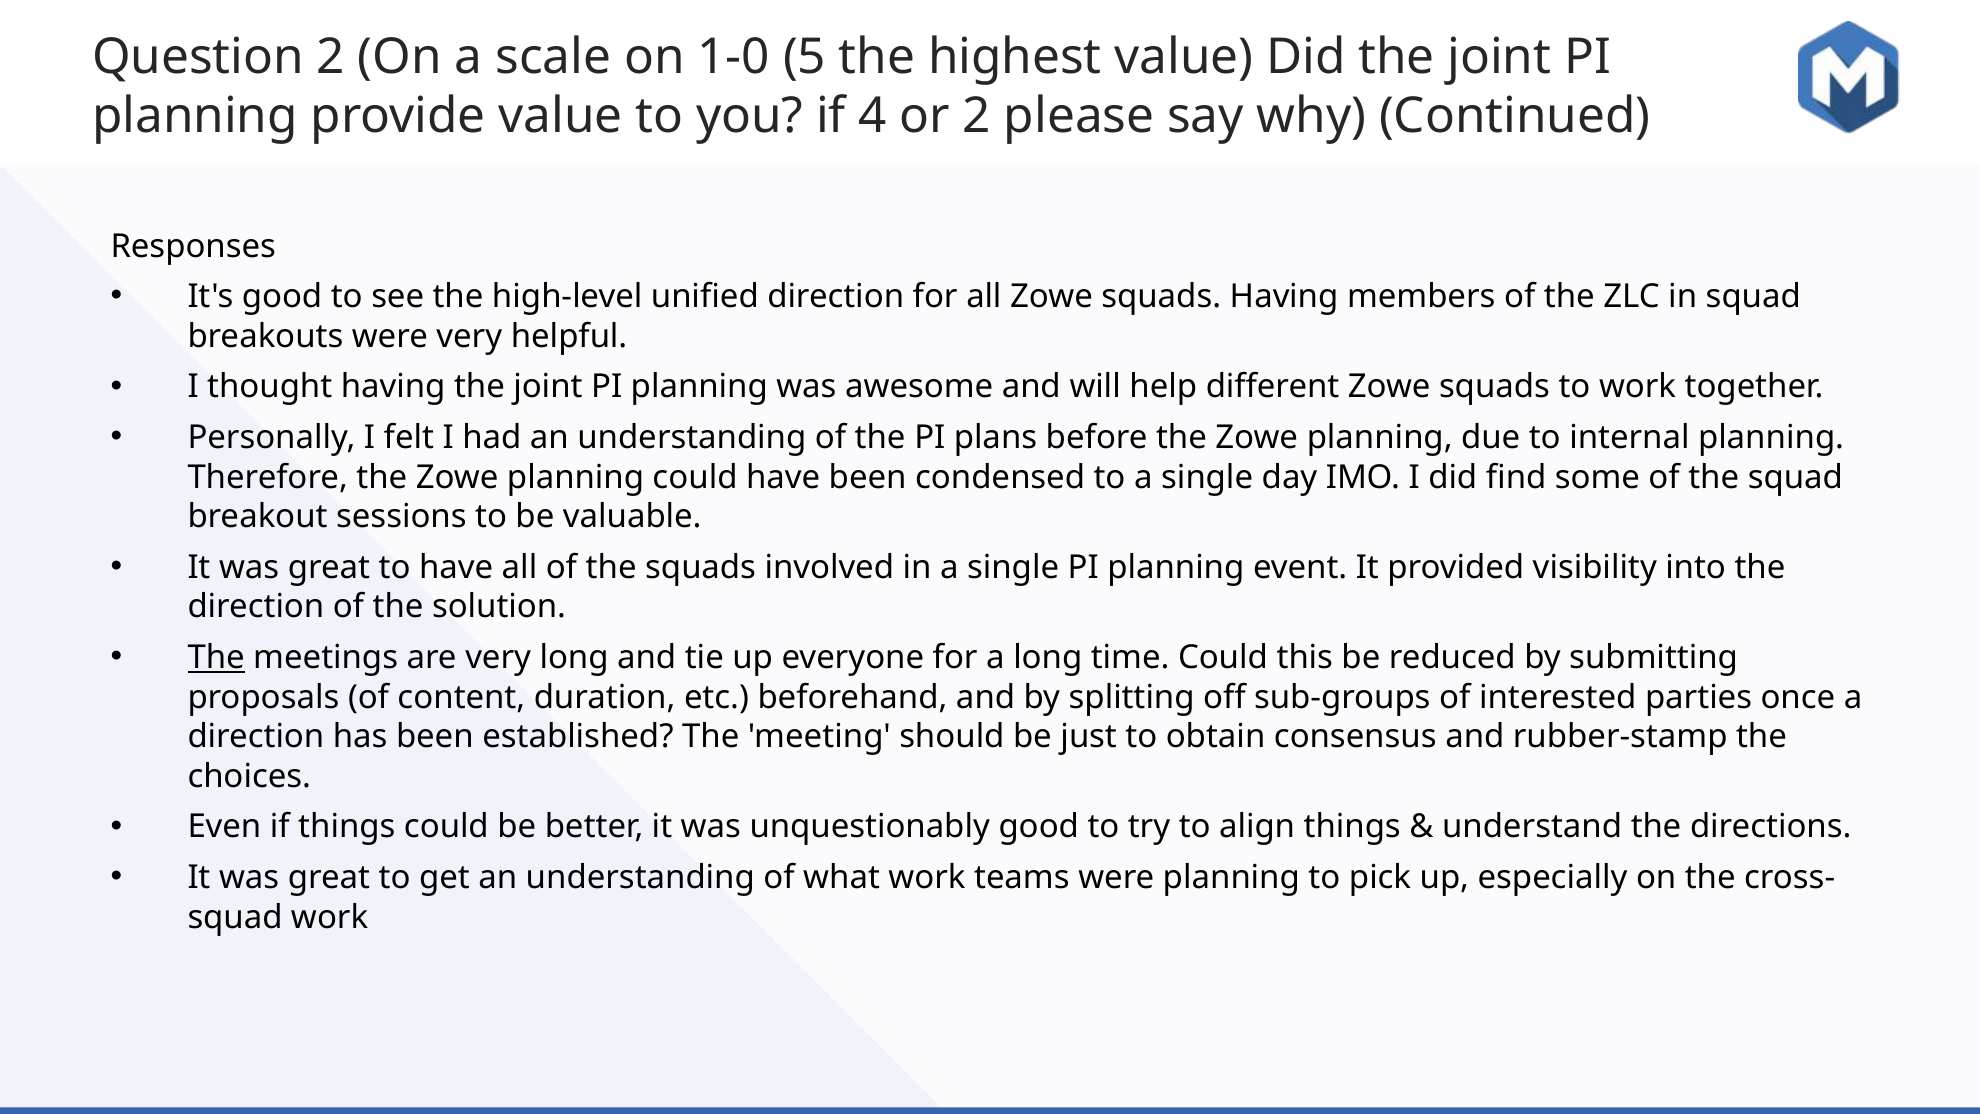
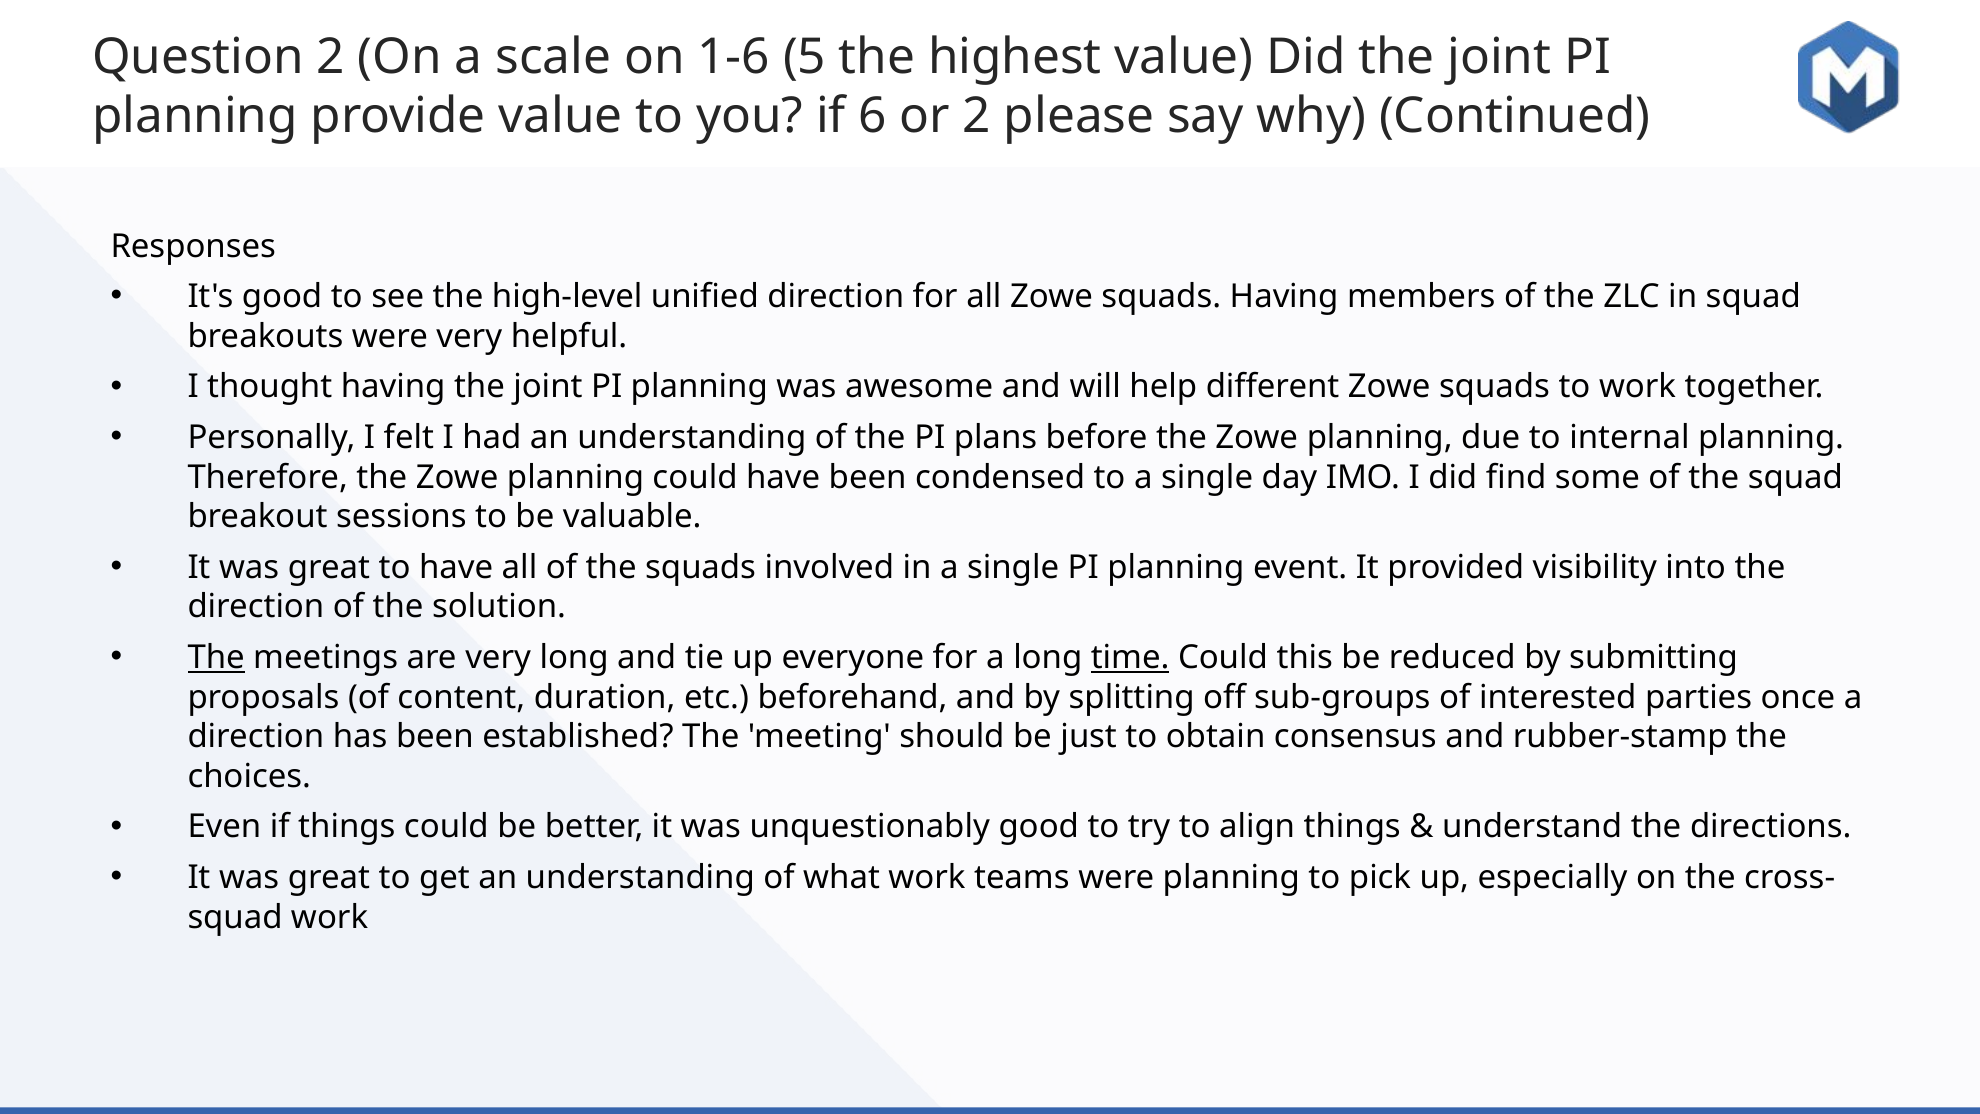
1-0: 1-0 -> 1-6 (734, 57)
4: 4 -> 6 (873, 116)
time underline: none -> present (1130, 658)
